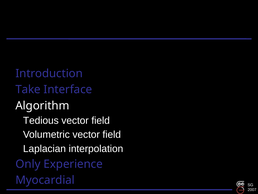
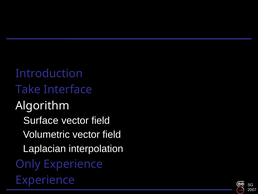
Tedious: Tedious -> Surface (41, 120)
Myocardial: Myocardial -> Experience (45, 180)
